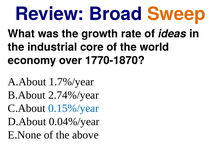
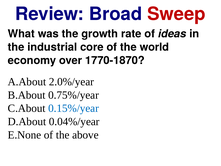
Sweep colour: orange -> red (176, 14)
1.7%/year: 1.7%/year -> 2.0%/year (71, 82)
2.74%/year: 2.74%/year -> 0.75%/year (74, 95)
